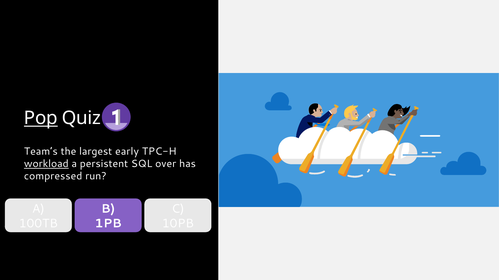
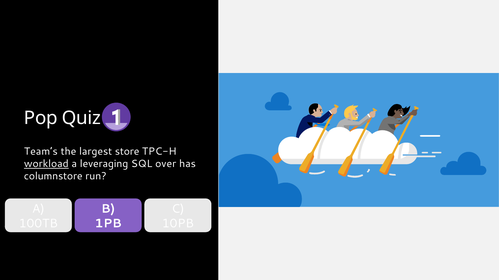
Pop underline: present -> none (41, 118)
early: early -> store (127, 152)
persistent: persistent -> leveraging (104, 164)
compressed: compressed -> columnstore (53, 177)
